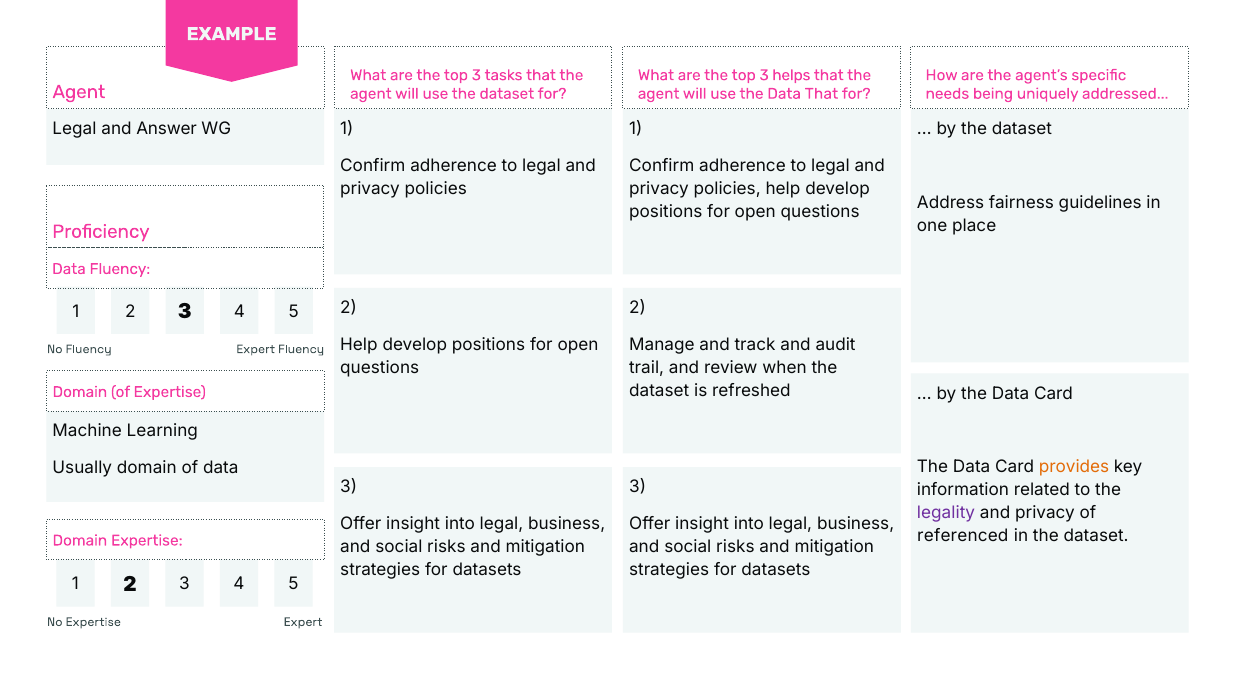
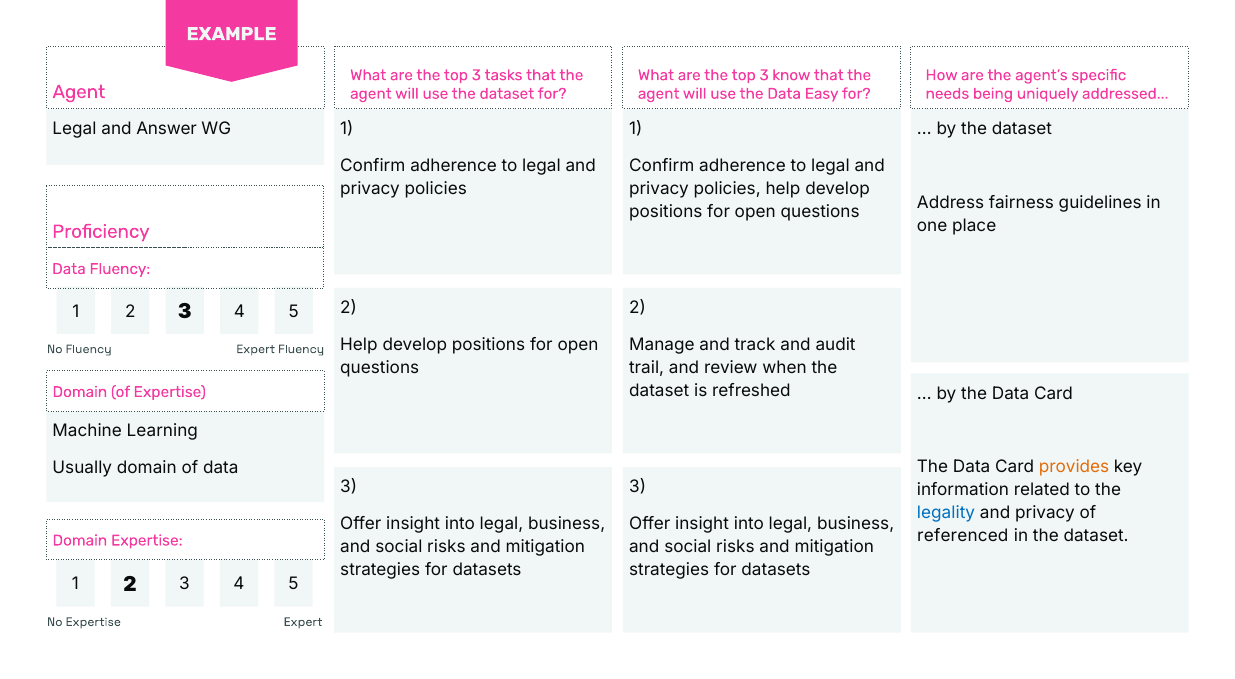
helps: helps -> know (791, 75)
Data That: That -> Easy (822, 94)
legality colour: purple -> blue (946, 513)
